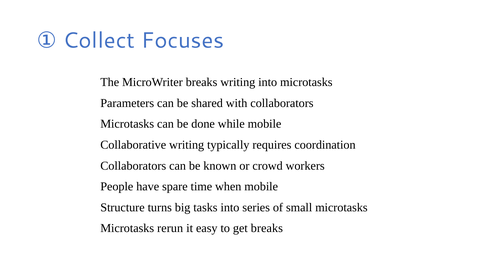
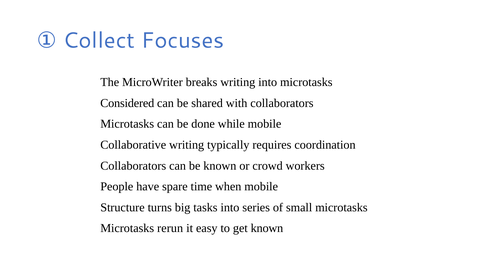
Parameters: Parameters -> Considered (127, 103)
get breaks: breaks -> known (267, 228)
